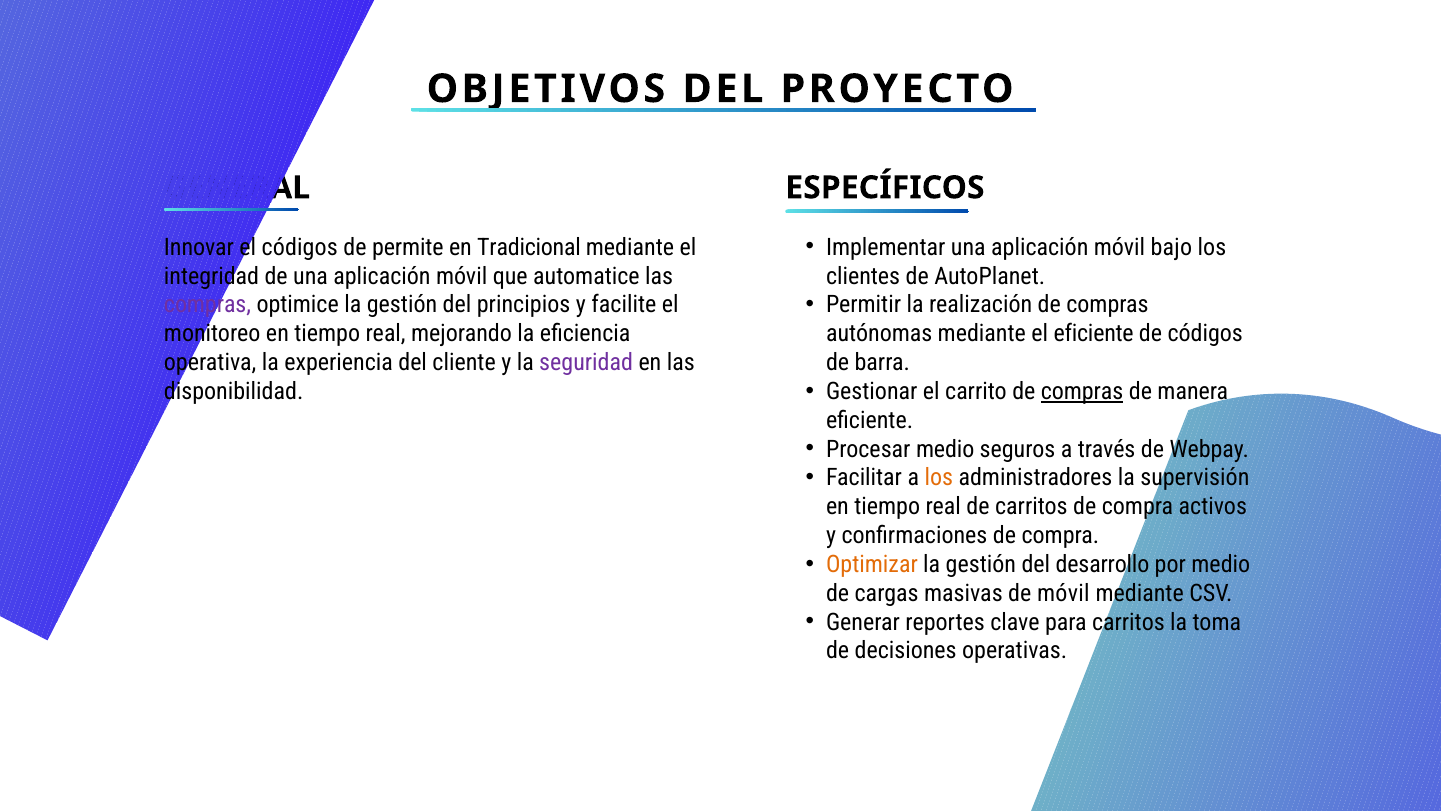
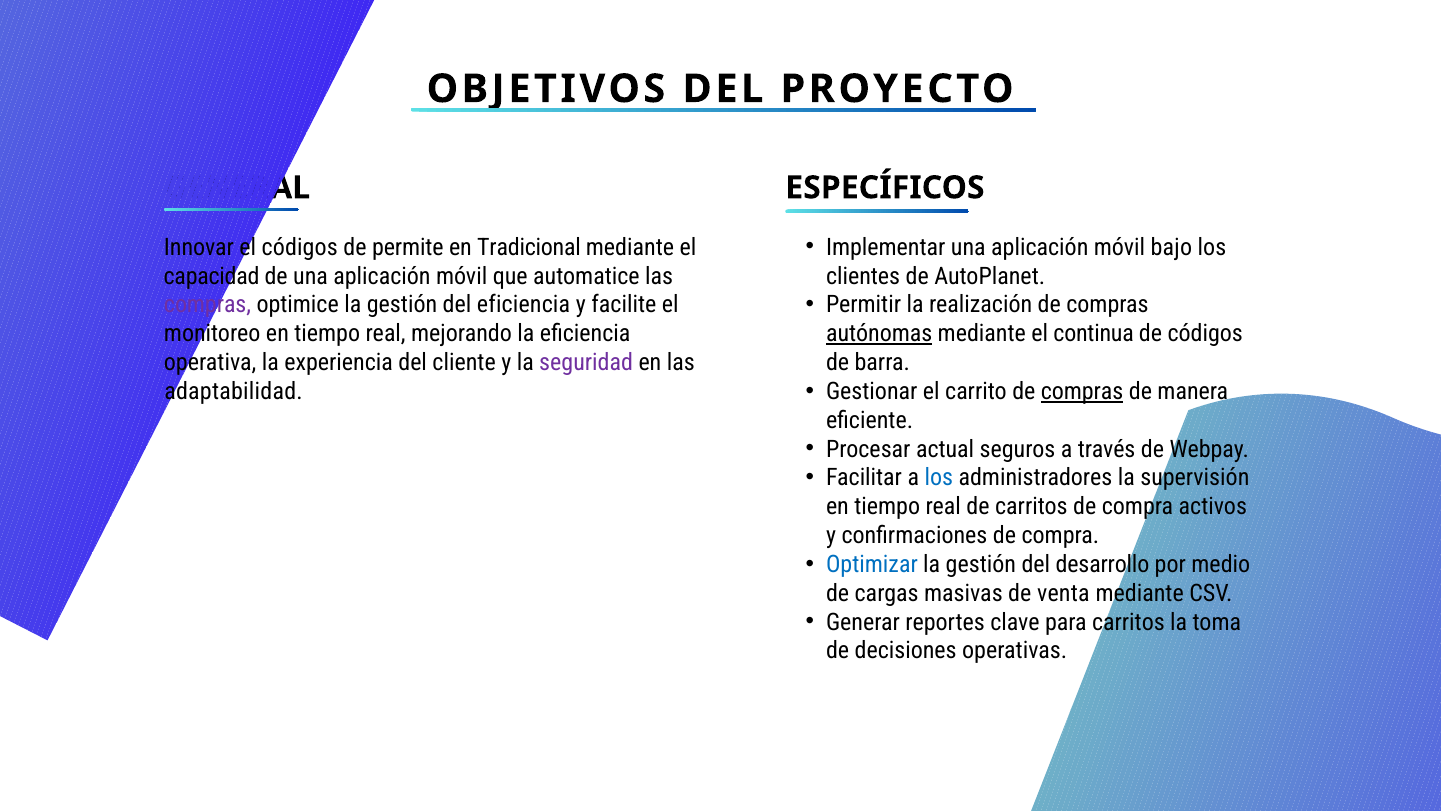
integridad: integridad -> capacidad (212, 276)
del principios: principios -> eficiencia (524, 305)
autónomas underline: none -> present (879, 334)
el eficiente: eficiente -> continua (1094, 334)
disponibilidad: disponibilidad -> adaptabilidad (234, 391)
Procesar medio: medio -> actual (945, 449)
los colour: orange -> blue (939, 478)
Optimizar colour: orange -> blue (872, 564)
de móvil: móvil -> venta (1063, 593)
